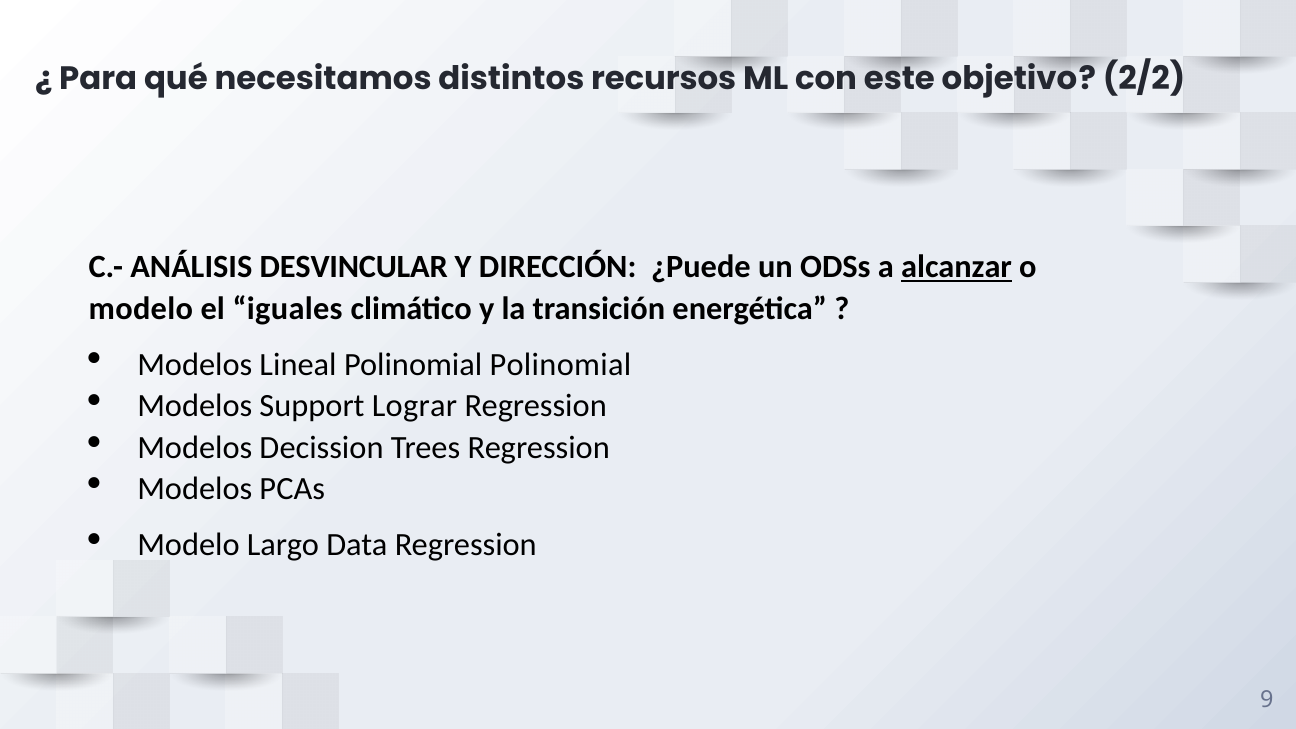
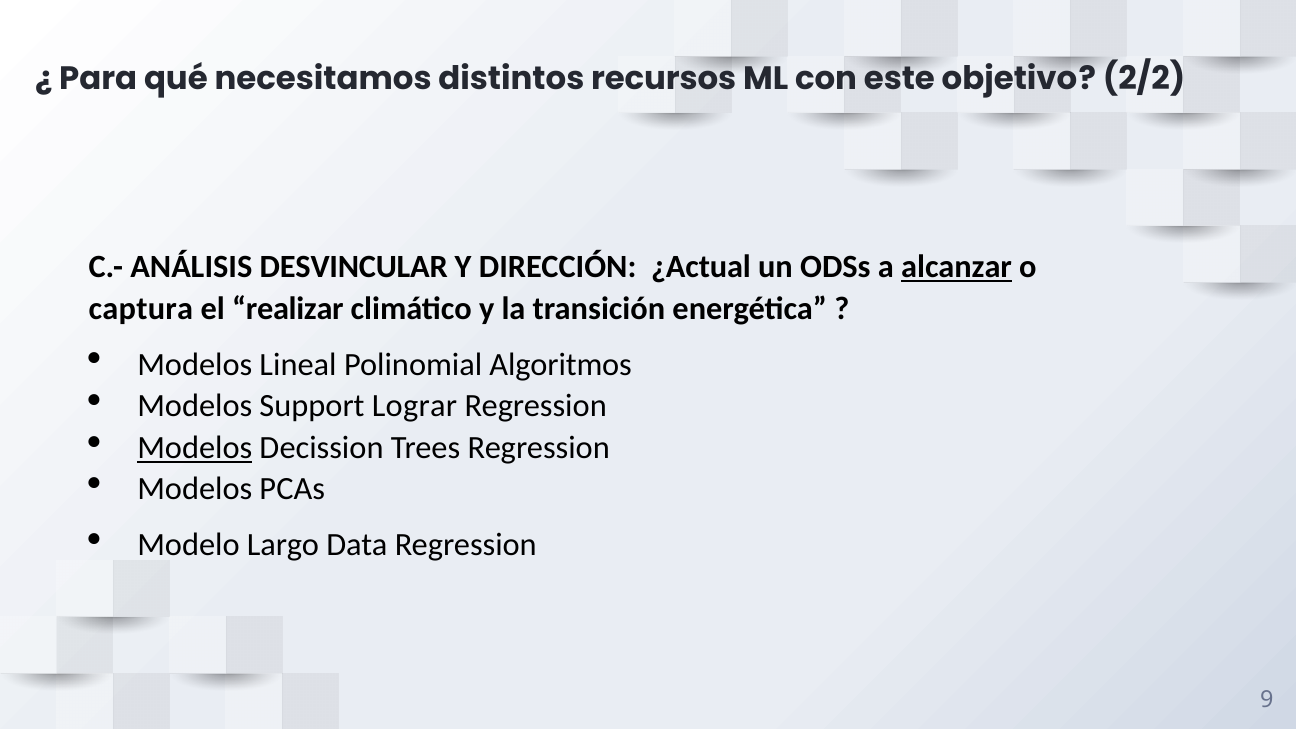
¿Puede: ¿Puede -> ¿Actual (701, 267)
modelo: modelo -> captura (141, 309)
iguales: iguales -> realizar (288, 309)
Polinomial Polinomial: Polinomial -> Algoritmos (561, 365)
Modelos underline: none -> present (195, 448)
